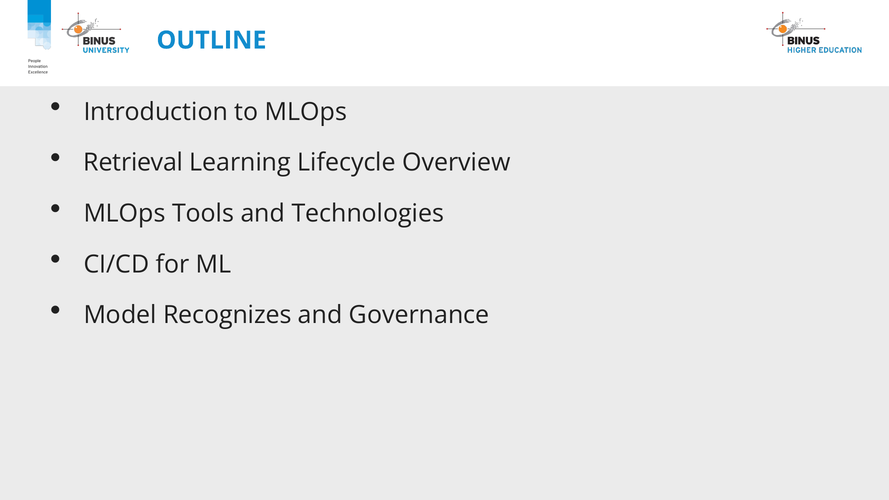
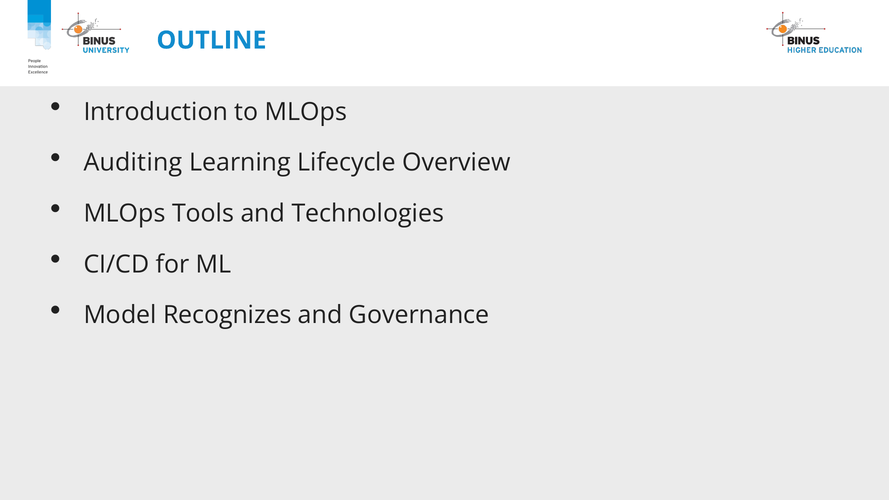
Retrieval: Retrieval -> Auditing (133, 163)
